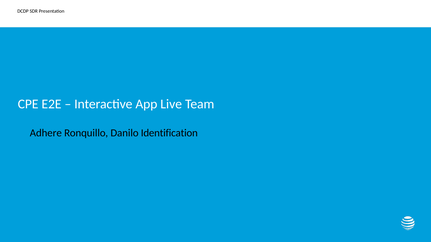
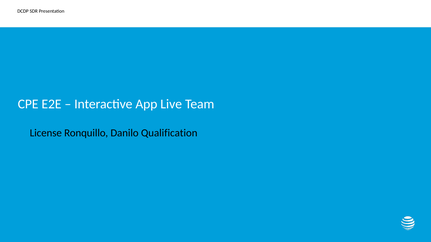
Adhere: Adhere -> License (46, 133)
Identification: Identification -> Qualification (169, 133)
